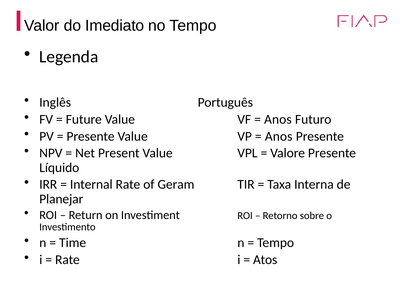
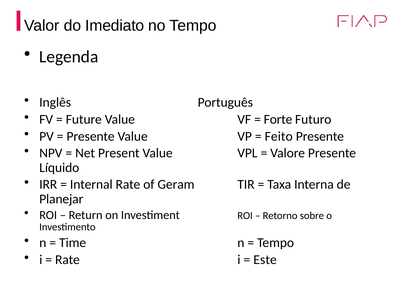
Anos: Anos -> Forte (278, 119)
Anos: Anos -> Feito (279, 136)
Atos: Atos -> Este (265, 260)
